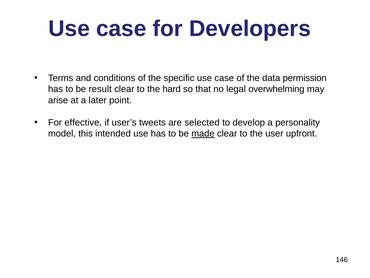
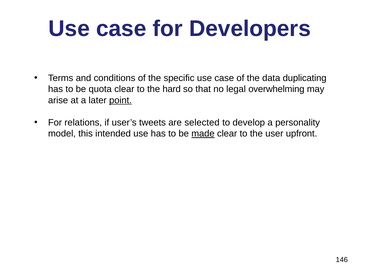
permission: permission -> duplicating (305, 78)
result: result -> quota (100, 89)
point underline: none -> present (120, 100)
effective: effective -> relations (83, 122)
